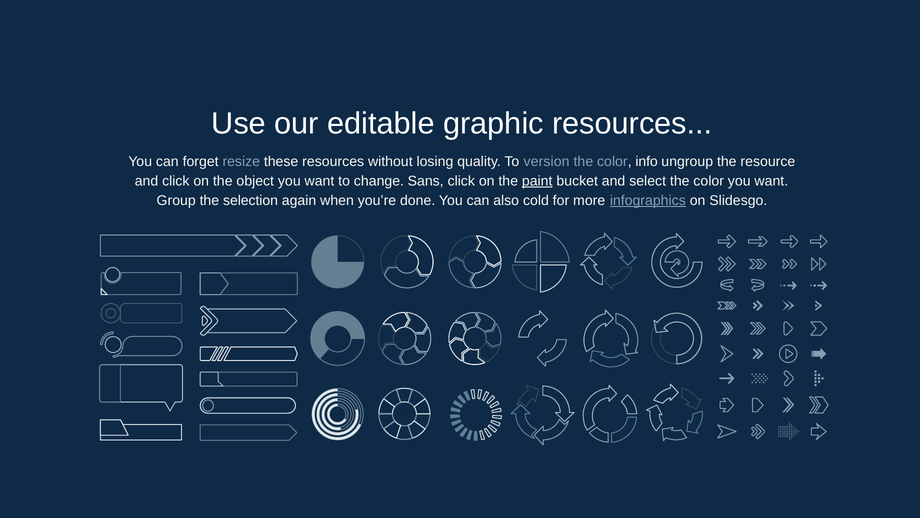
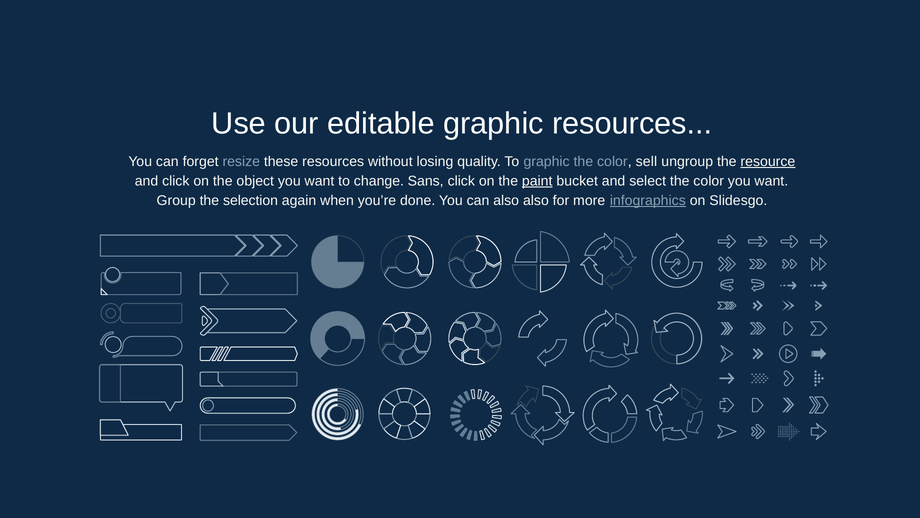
To version: version -> graphic (547, 161)
info: info -> sell (646, 161)
resource underline: none -> present (768, 161)
also cold: cold -> also (536, 200)
